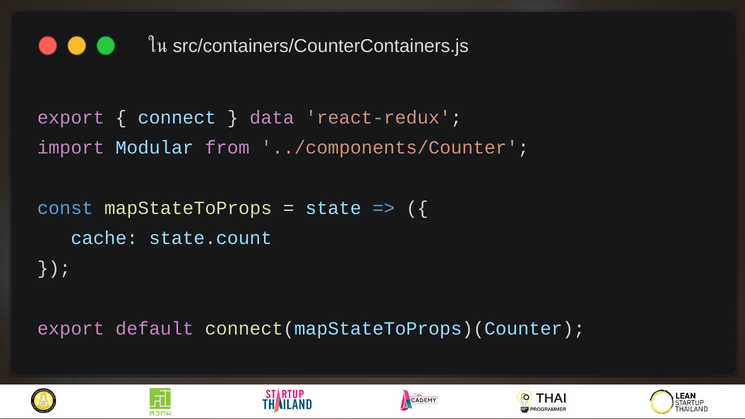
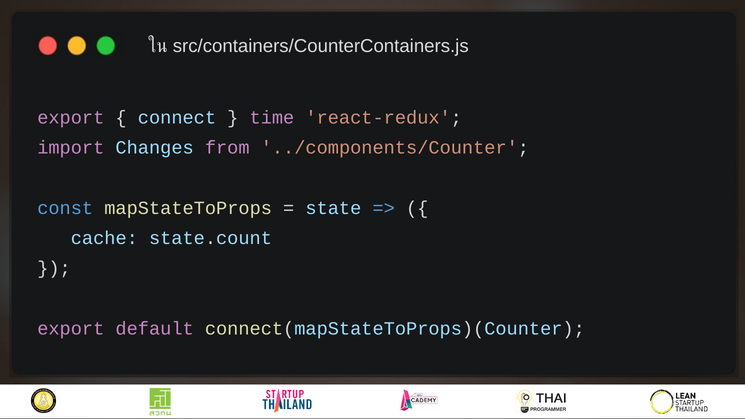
data: data -> time (272, 118)
Modular: Modular -> Changes (155, 148)
